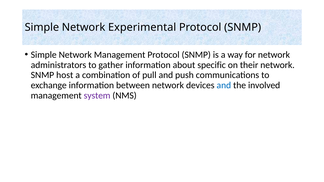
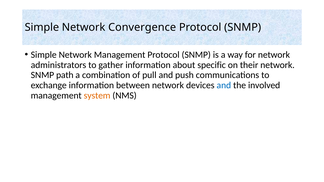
Experimental: Experimental -> Convergence (142, 27)
host: host -> path (65, 75)
system colour: purple -> orange (97, 96)
